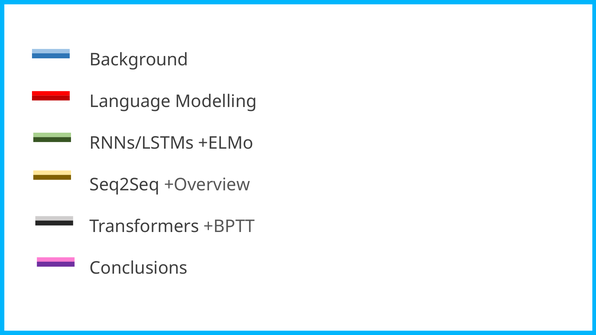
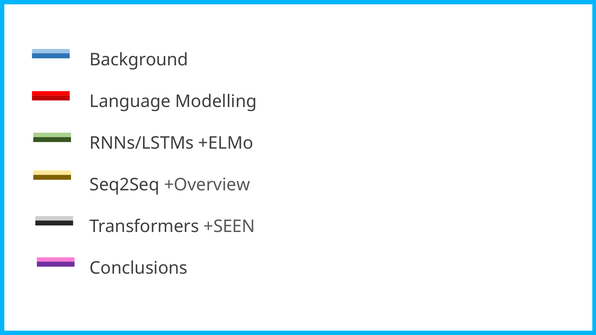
+BPTT: +BPTT -> +SEEN (229, 227)
